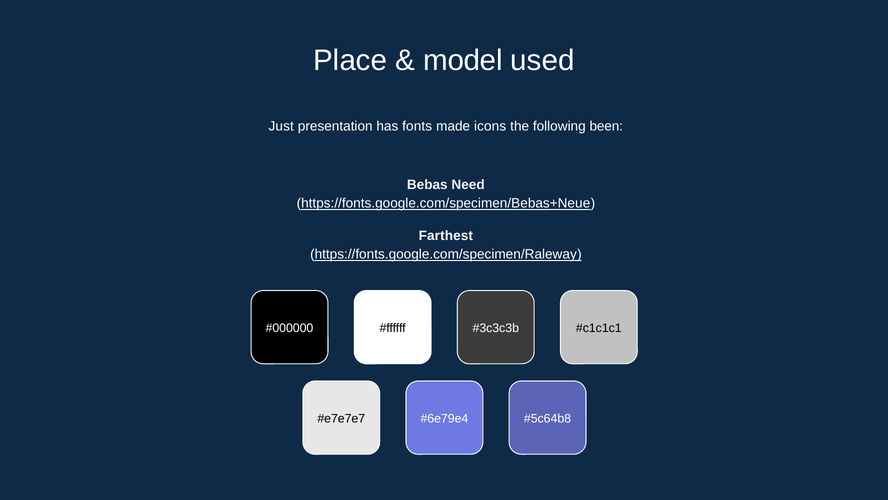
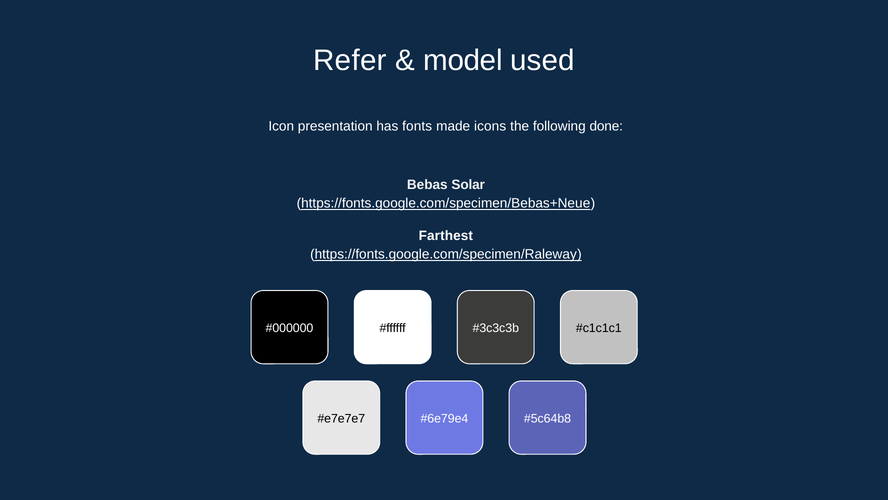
Place: Place -> Refer (350, 60)
Just: Just -> Icon (281, 126)
been: been -> done (606, 126)
Need: Need -> Solar (468, 185)
